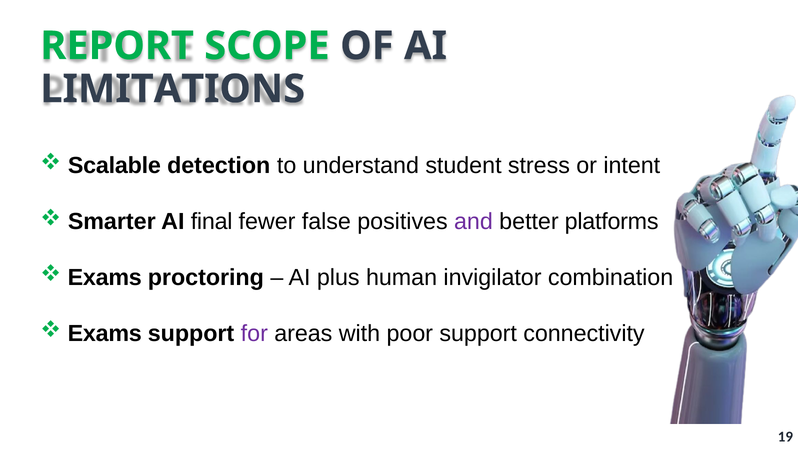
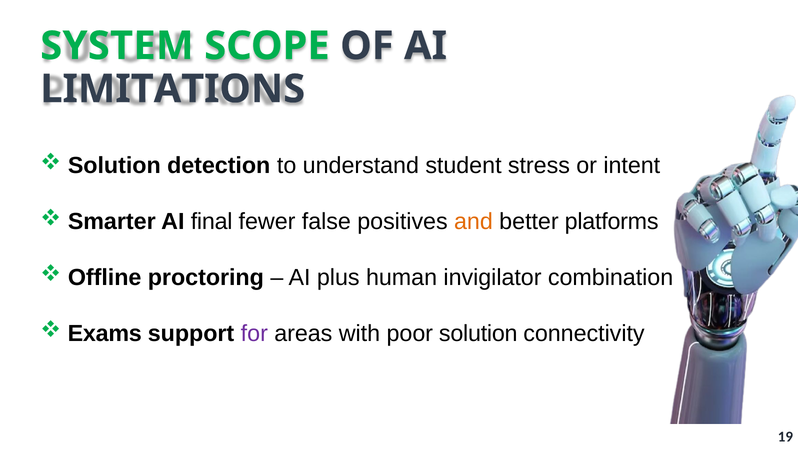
REPORT: REPORT -> SYSTEM (117, 46)
Scalable: Scalable -> Solution (114, 166)
and colour: purple -> orange (473, 222)
Exams: Exams -> Offline (105, 277)
poor support: support -> solution (478, 333)
